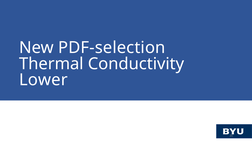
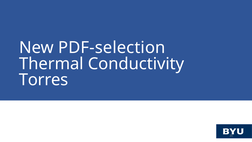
Lower: Lower -> Torres (44, 80)
